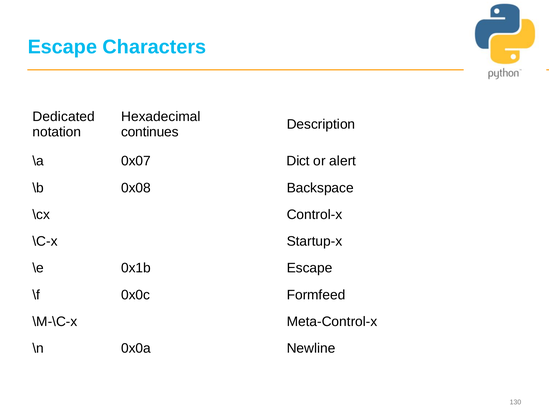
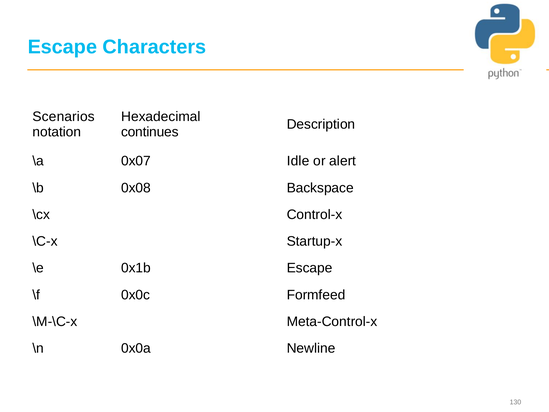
Dedicated: Dedicated -> Scenarios (64, 117)
Dict: Dict -> Idle (298, 161)
